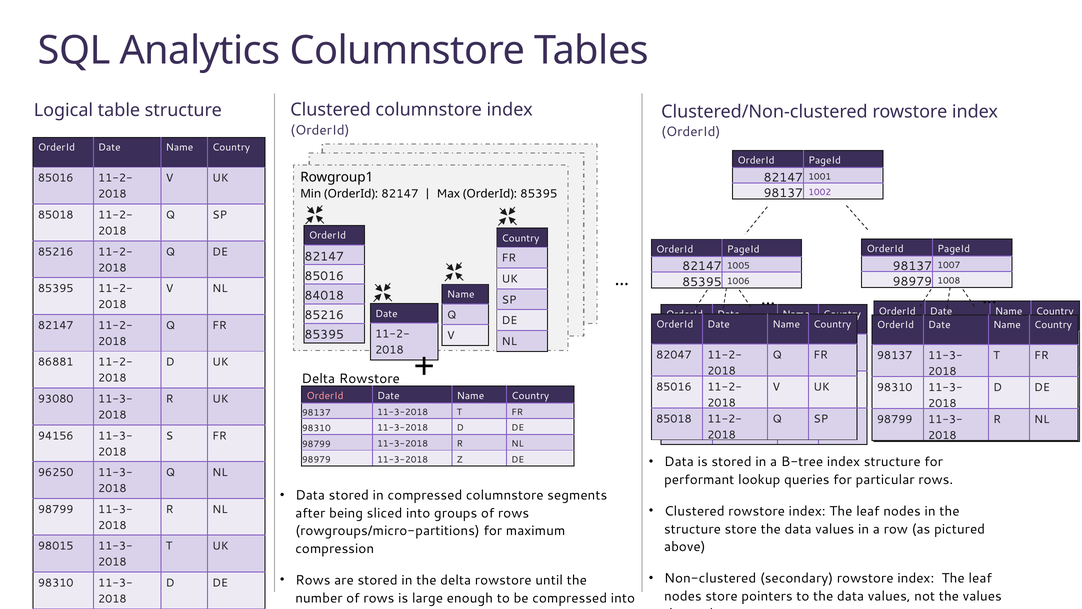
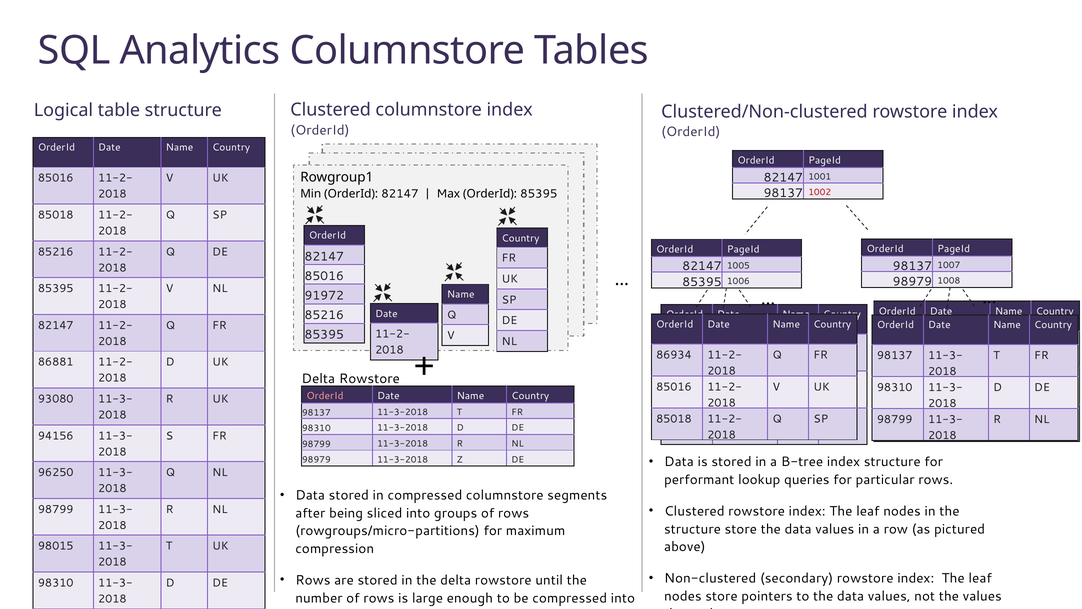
1002 colour: purple -> red (820, 192)
84018: 84018 -> 91972 (324, 295)
82047: 82047 -> 86934 (674, 355)
